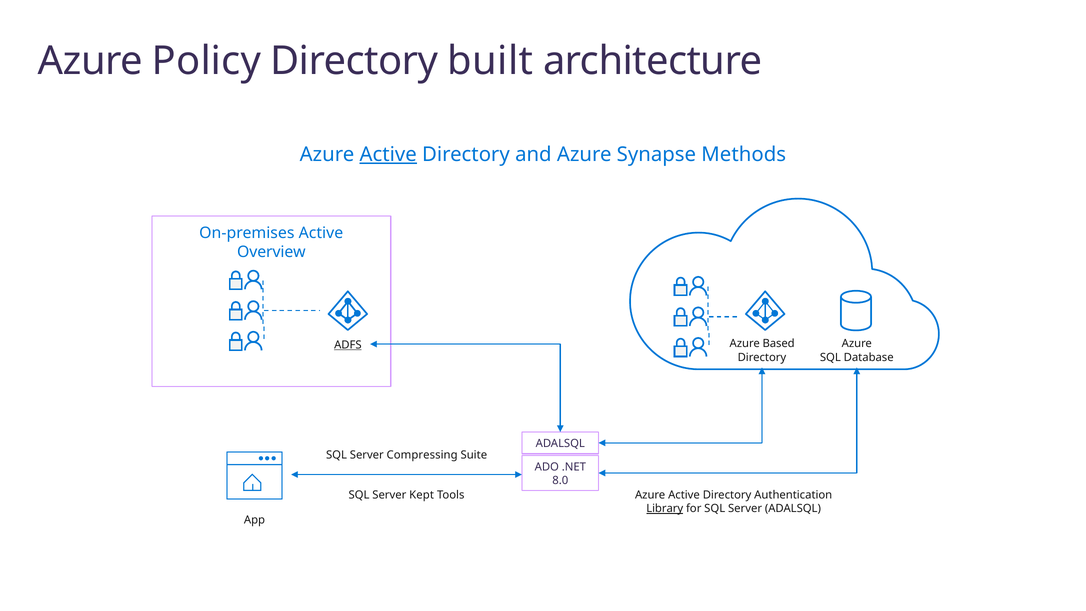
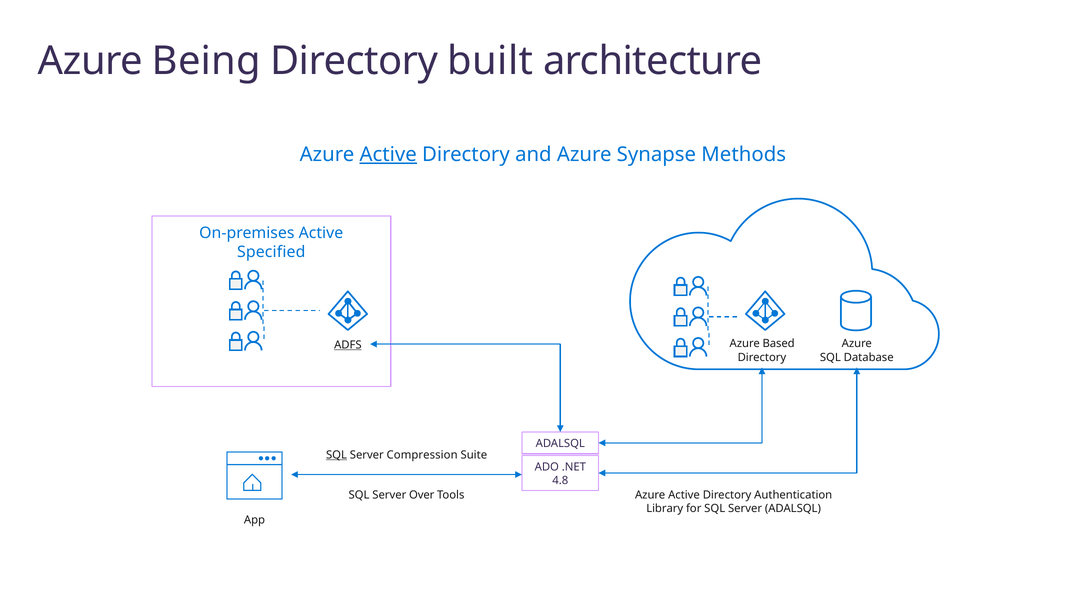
Policy: Policy -> Being (206, 61)
Overview: Overview -> Specified (271, 252)
SQL underline: none -> present (336, 455)
Compressing: Compressing -> Compression (422, 455)
8.0: 8.0 -> 4.8 (560, 480)
Kept: Kept -> Over (422, 495)
Library underline: present -> none (665, 509)
